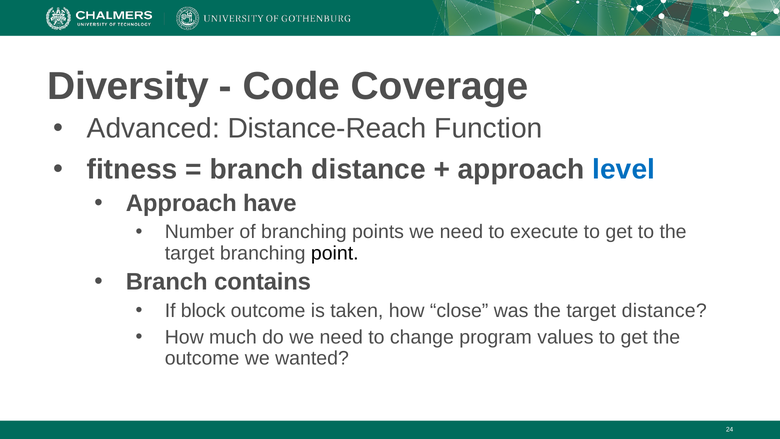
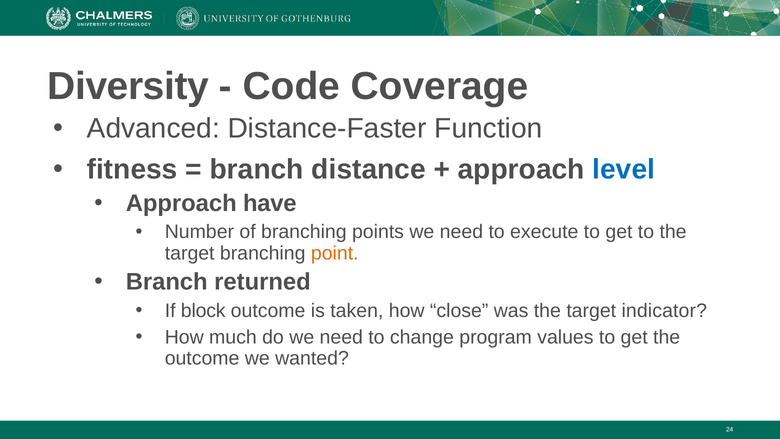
Distance-Reach: Distance-Reach -> Distance-Faster (327, 128)
point colour: black -> orange (335, 253)
contains: contains -> returned (262, 282)
target distance: distance -> indicator (664, 311)
